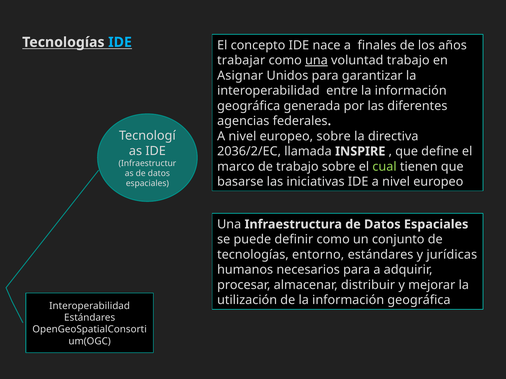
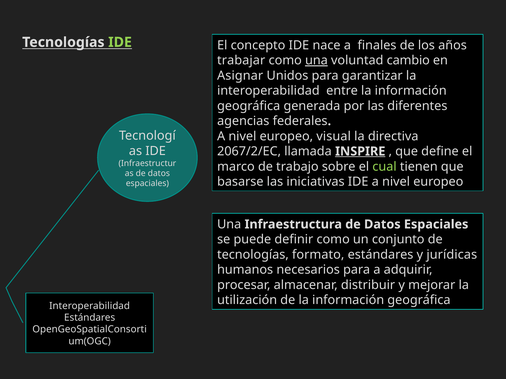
IDE colour: light blue -> light green (120, 42)
voluntad trabajo: trabajo -> cambio (408, 60)
europeo sobre: sobre -> visual (334, 136)
2036/2/EC: 2036/2/EC -> 2067/2/EC (249, 152)
INSPIRE underline: none -> present (360, 152)
entorno: entorno -> formato (318, 255)
